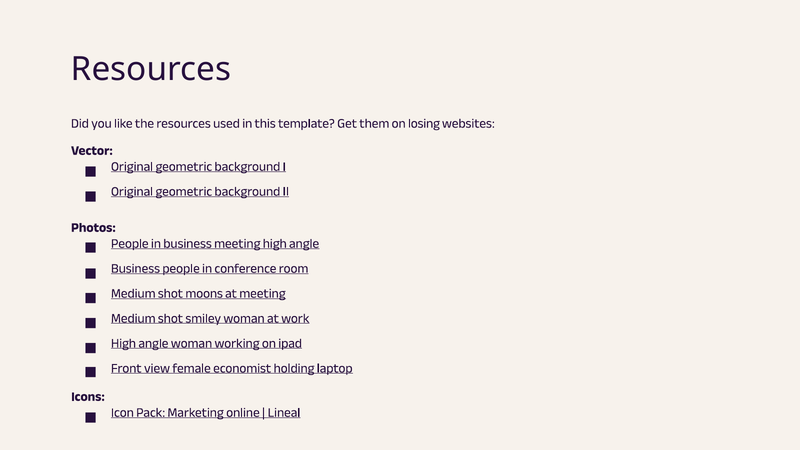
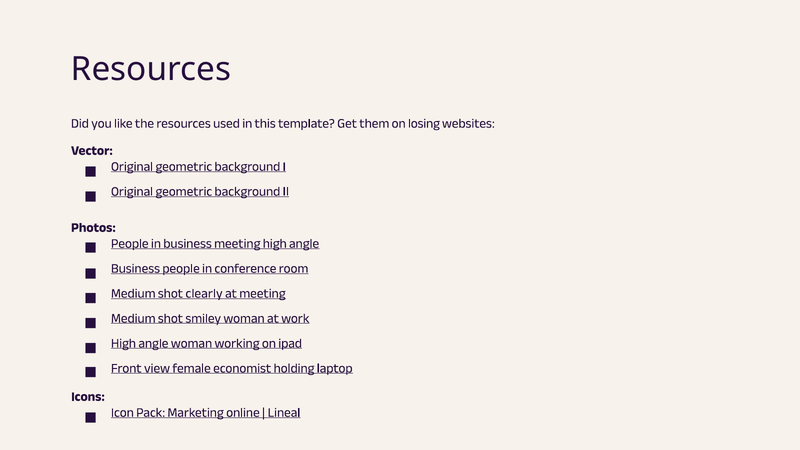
moons: moons -> clearly (204, 293)
